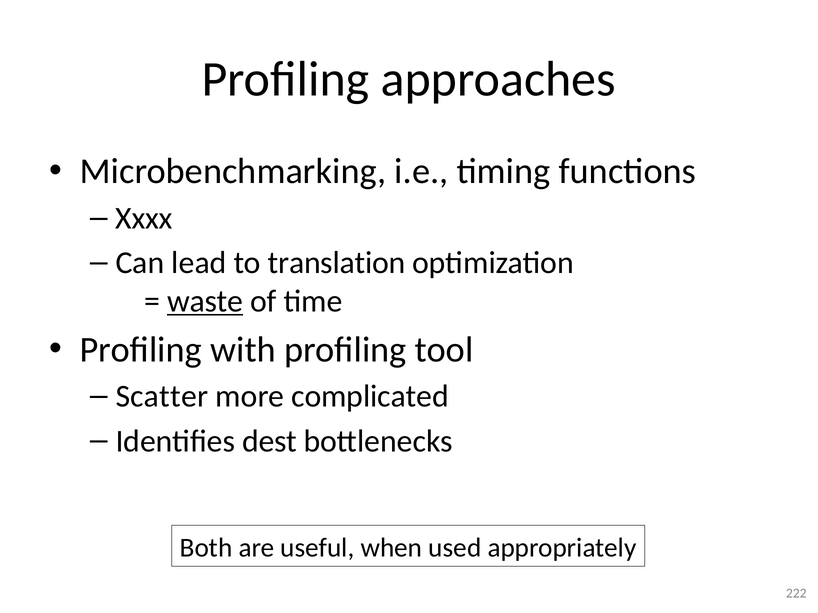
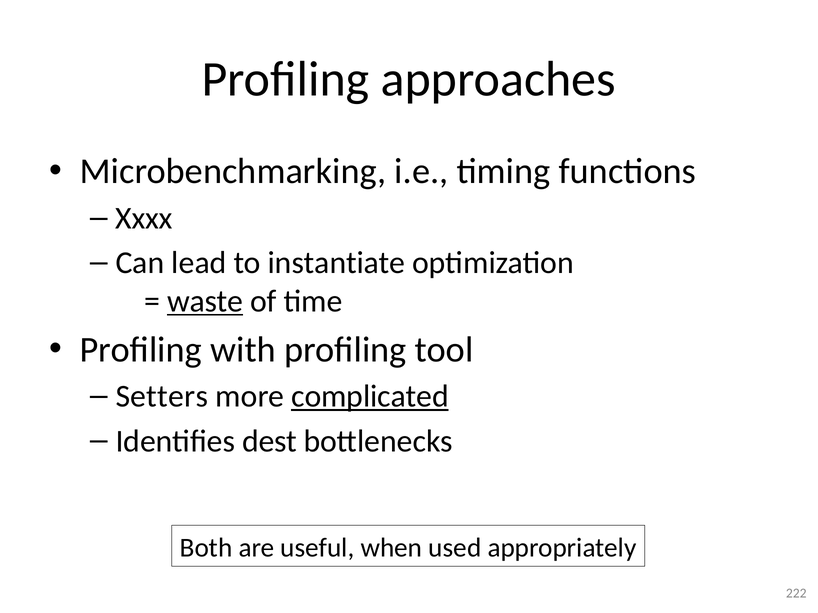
translation: translation -> instantiate (337, 263)
Scatter: Scatter -> Setters (162, 397)
complicated underline: none -> present (370, 397)
